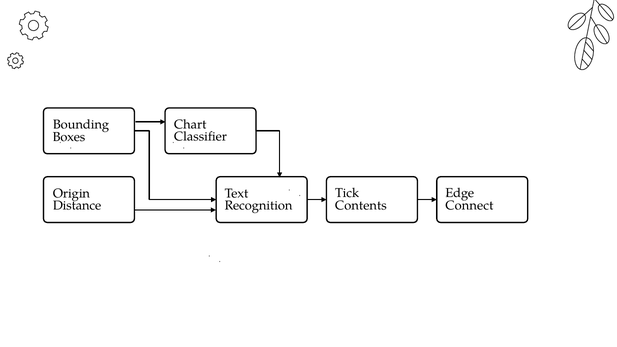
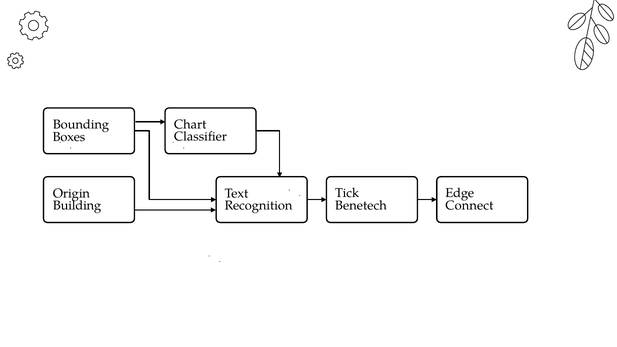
Contents: Contents -> Benetech (361, 206)
Distance: Distance -> Building (77, 206)
